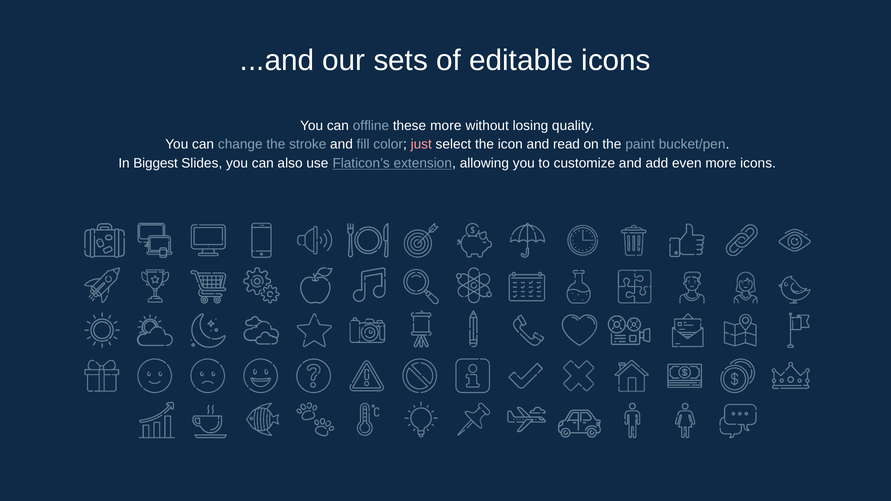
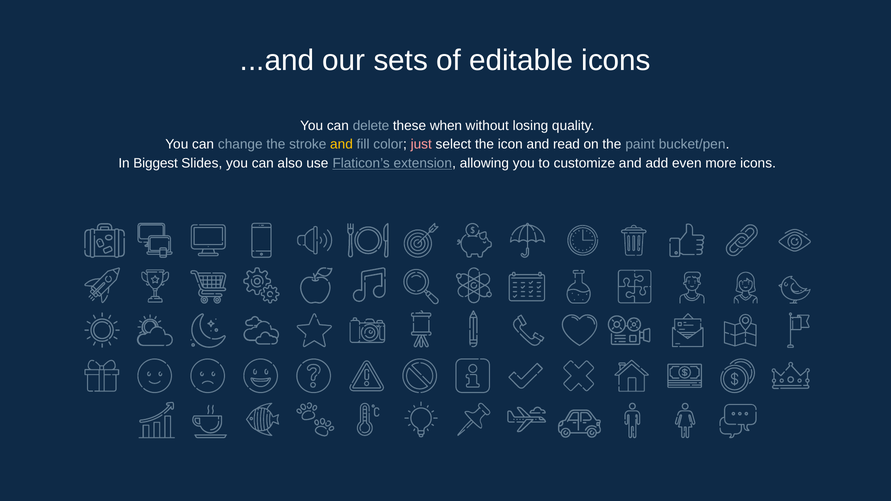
offline: offline -> delete (371, 126)
these more: more -> when (446, 126)
and colour: white -> yellow (341, 145)
